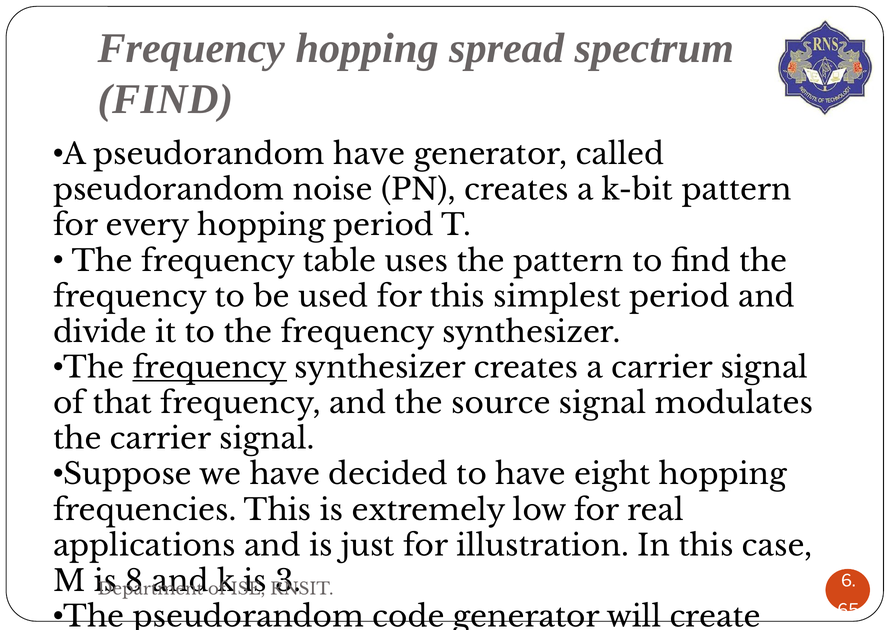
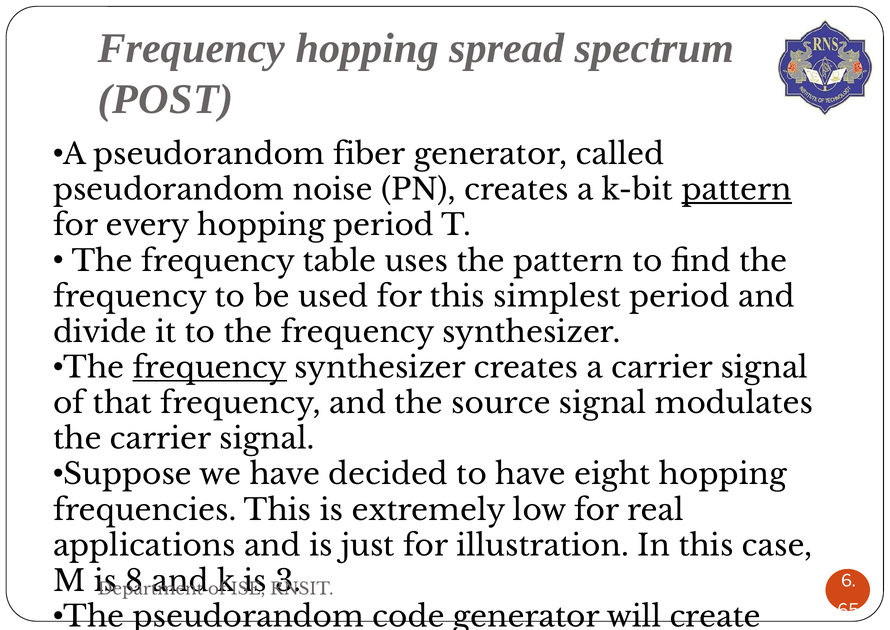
FIND: FIND -> POST (166, 99)
pseudorandom have: have -> fiber (369, 154)
pattern underline: none -> present (737, 190)
